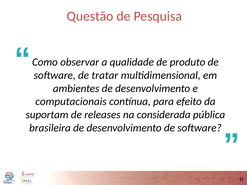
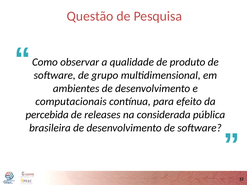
tratar: tratar -> grupo (105, 75)
suportam: suportam -> percebida (47, 115)
